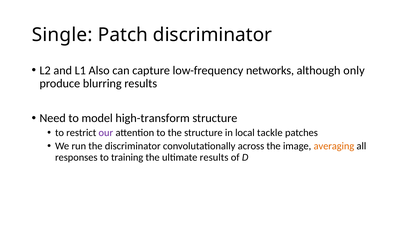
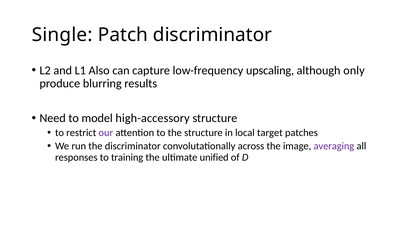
networks: networks -> upscaling (270, 70)
high-transform: high-transform -> high-accessory (153, 118)
tackle: tackle -> target (270, 133)
averaging colour: orange -> purple (334, 146)
ultimate results: results -> unified (214, 157)
